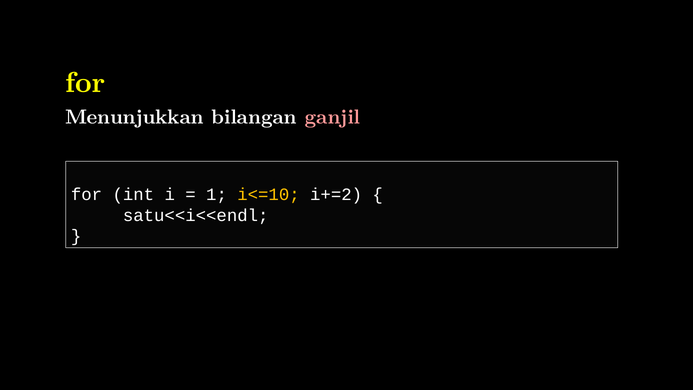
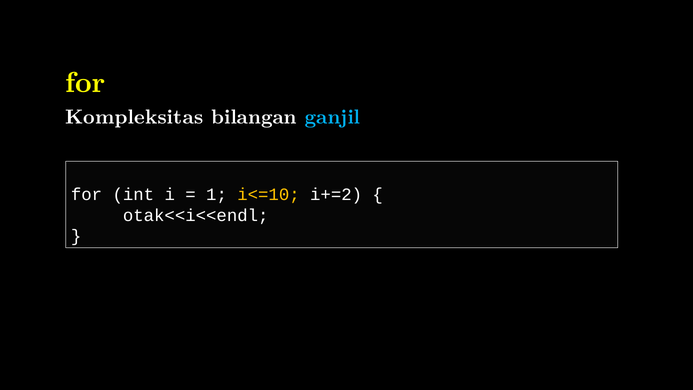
Menunjukkan: Menunjukkan -> Kompleksitas (134, 117)
ganjil colour: pink -> light blue (333, 117)
satu<<i<<endl: satu<<i<<endl -> otak<<i<<endl (196, 215)
